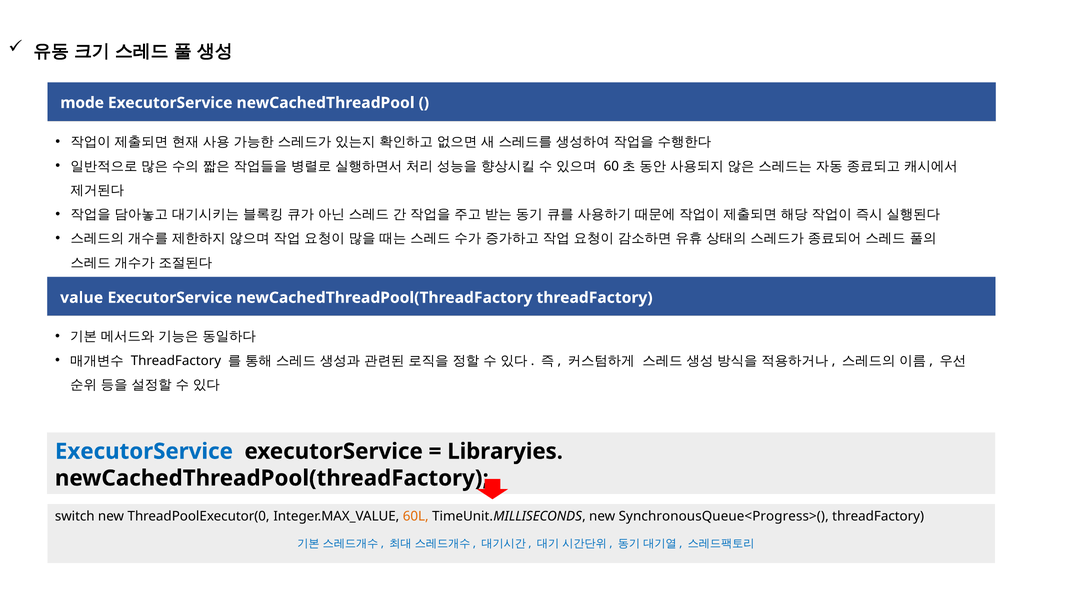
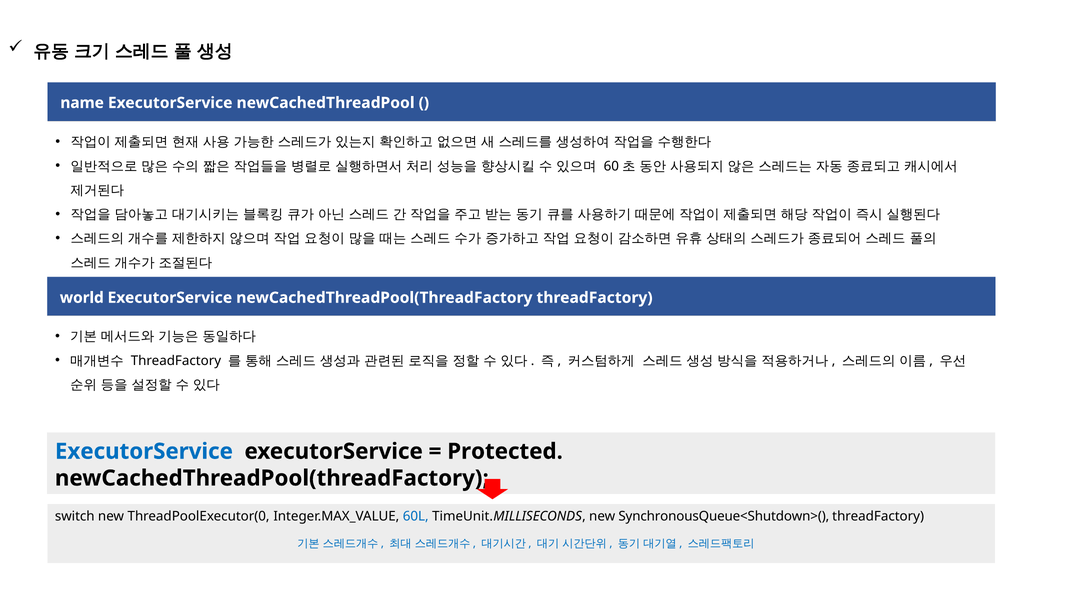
mode: mode -> name (82, 103)
value: value -> world (82, 297)
Libraryies: Libraryies -> Protected (505, 451)
60L colour: orange -> blue (416, 516)
SynchronousQueue<Progress>(: SynchronousQueue<Progress>( -> SynchronousQueue<Shutdown>( (724, 516)
